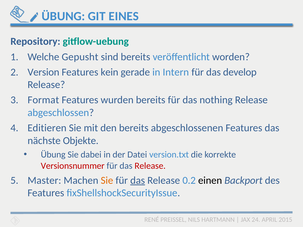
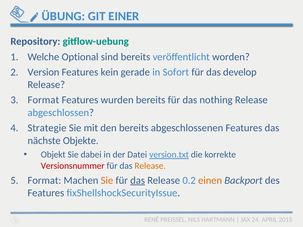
EINES: EINES -> EINER (124, 16)
Gepusht: Gepusht -> Optional (80, 57)
Intern: Intern -> Sofort (176, 72)
Editieren: Editieren -> Strategie (47, 128)
Übung: Übung -> Objekt (53, 155)
version.txt underline: none -> present (169, 155)
Release colour: red -> orange (150, 166)
Master: Master -> Format (44, 181)
einen colour: black -> orange (210, 181)
